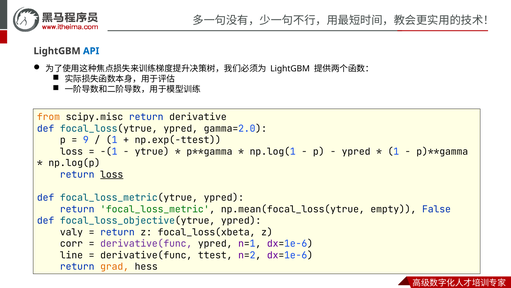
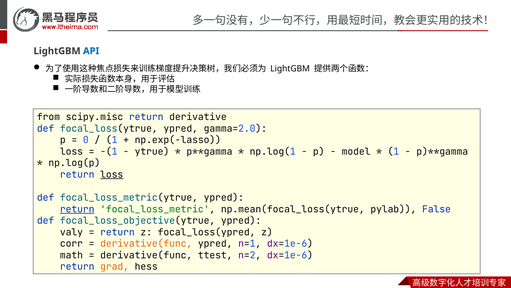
from colour: orange -> black (48, 117)
9: 9 -> 0 (86, 140)
np.exp(-ttest: np.exp(-ttest -> np.exp(-lasso (178, 140)
ypred: ypred -> model (356, 151)
return underline: none -> present (77, 209)
empty: empty -> pylab (393, 209)
focal_loss(xbeta: focal_loss(xbeta -> focal_loss(ypred (207, 232)
derivative(func colour: purple -> orange (146, 243)
line: line -> math (71, 255)
